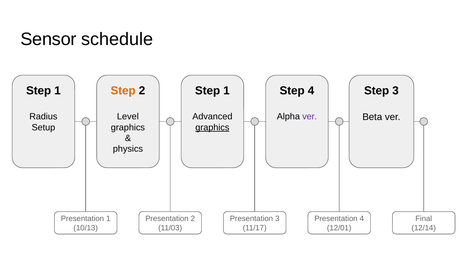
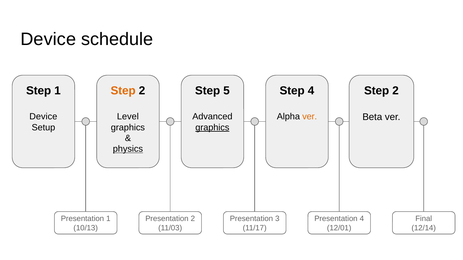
Sensor: Sensor -> Device (48, 39)
1: 1 -> 5 (227, 91)
3: 3 -> 2 (396, 91)
Radius: Radius -> Device (43, 117)
ver colour: purple -> orange (310, 117)
physics underline: none -> present (128, 149)
